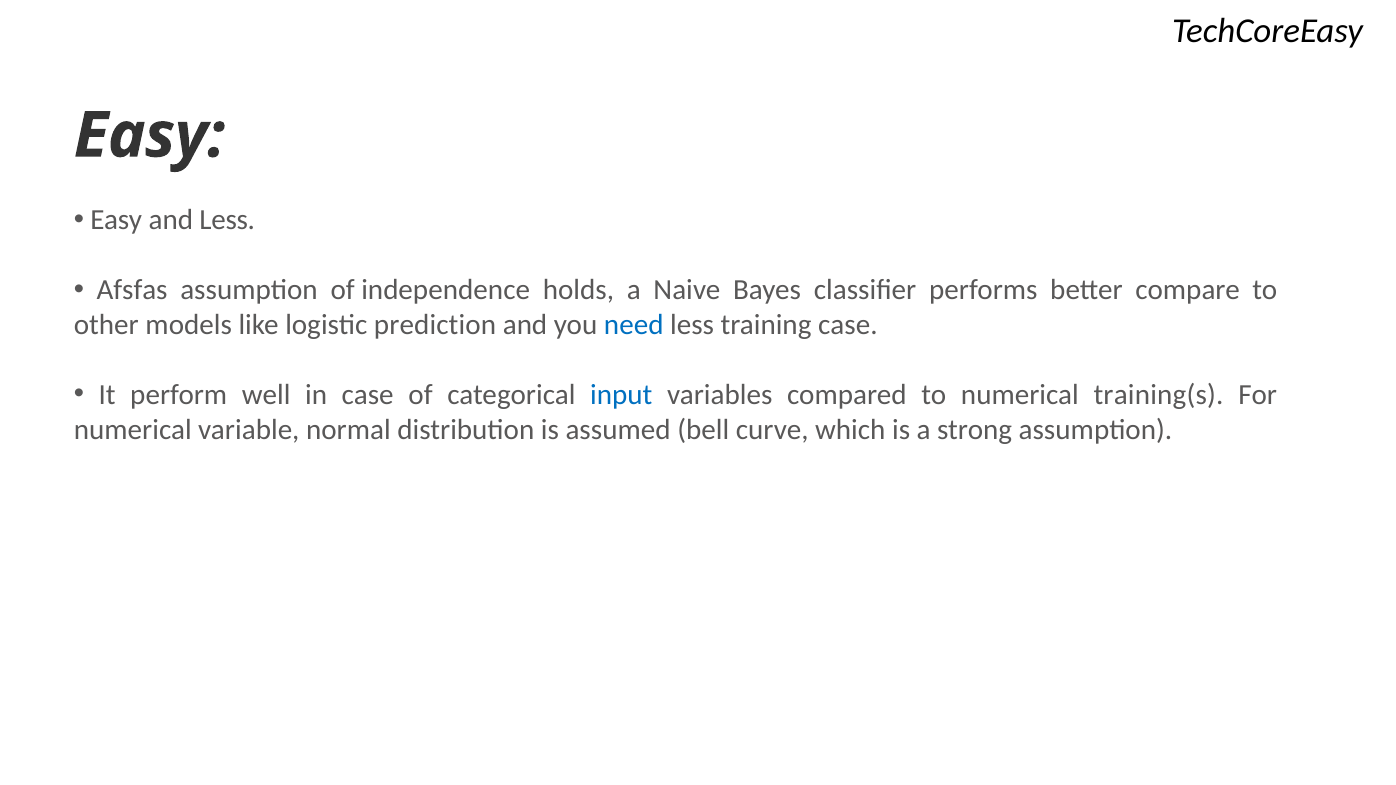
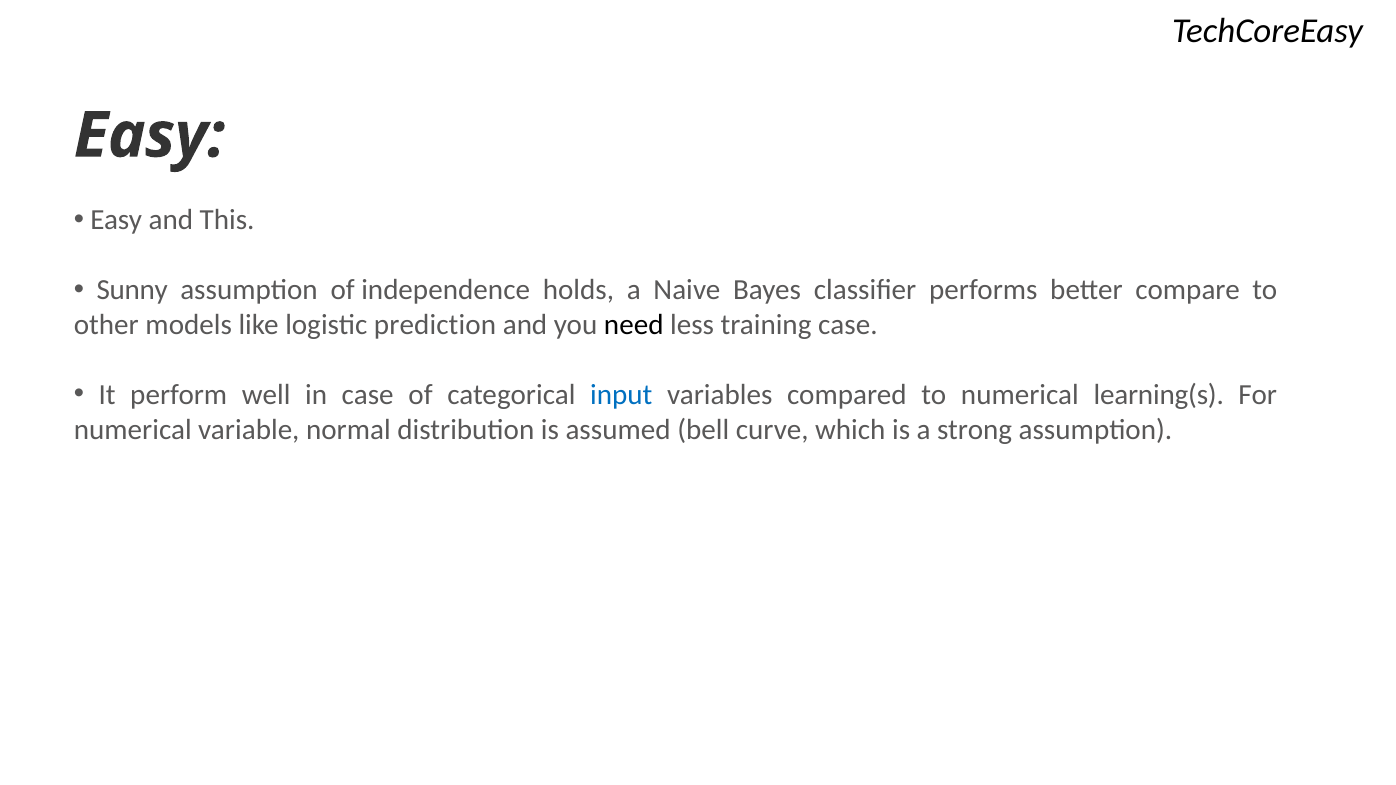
and Less: Less -> This (227, 220)
Afsfas: Afsfas -> Sunny (132, 290)
need colour: blue -> black (634, 325)
training(s: training(s -> learning(s (1159, 395)
